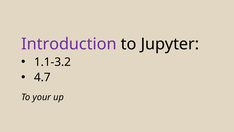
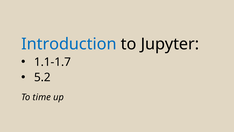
Introduction colour: purple -> blue (69, 44)
1.1-3.2: 1.1-3.2 -> 1.1-1.7 (53, 62)
4.7: 4.7 -> 5.2 (42, 77)
your: your -> time (42, 97)
